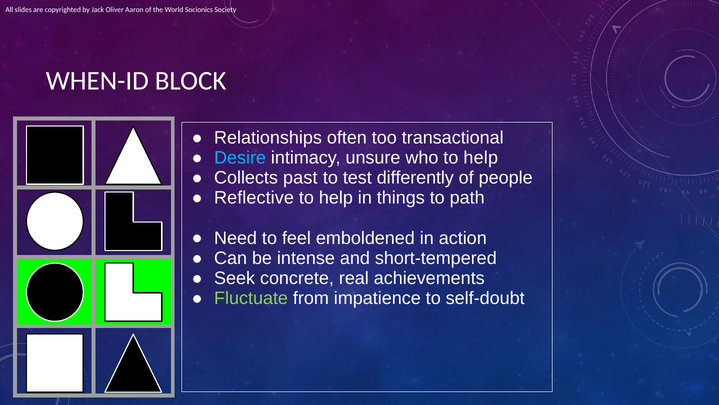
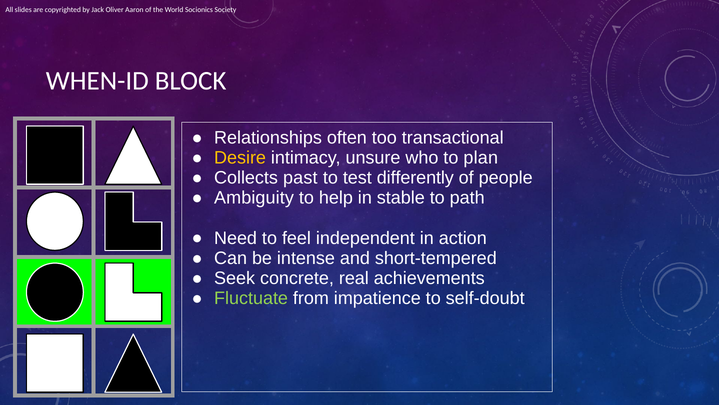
Desire colour: light blue -> yellow (240, 158)
who to help: help -> plan (481, 158)
Reflective: Reflective -> Ambiguity (254, 198)
things: things -> stable (401, 198)
emboldened: emboldened -> independent (365, 238)
